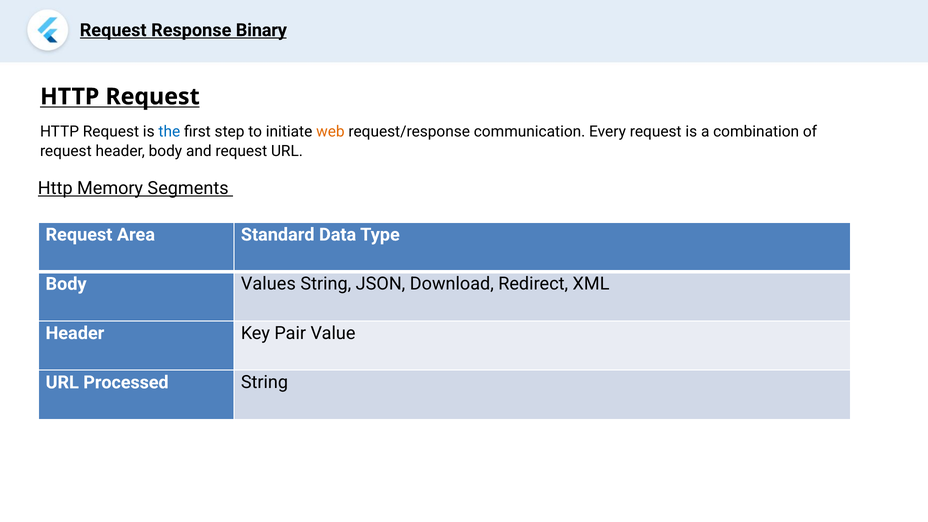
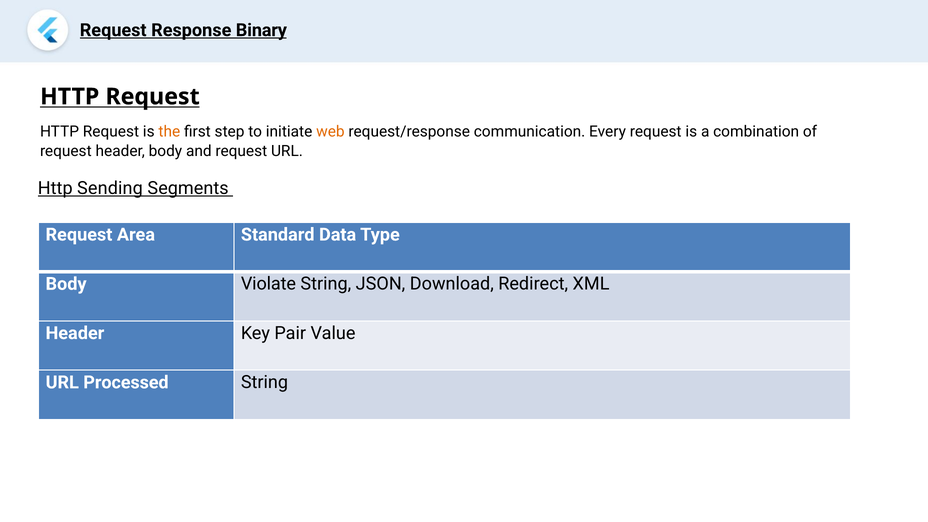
the colour: blue -> orange (169, 132)
Memory: Memory -> Sending (110, 188)
Values: Values -> Violate (268, 284)
